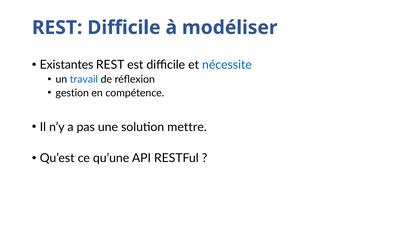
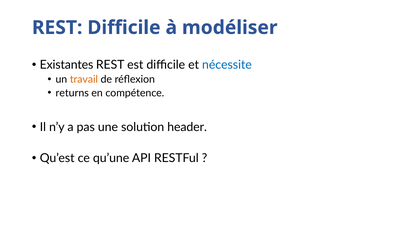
travail colour: blue -> orange (84, 79)
gestion: gestion -> returns (72, 93)
mettre: mettre -> header (187, 127)
